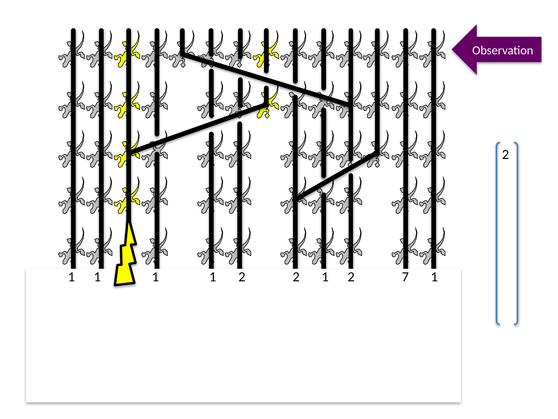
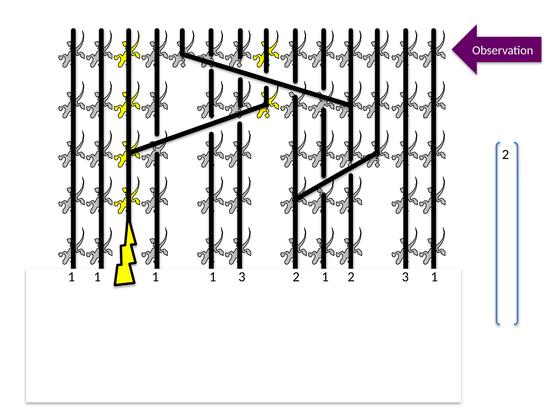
2: 2 -> 3 (242, 277)
2 7: 7 -> 3 (405, 277)
